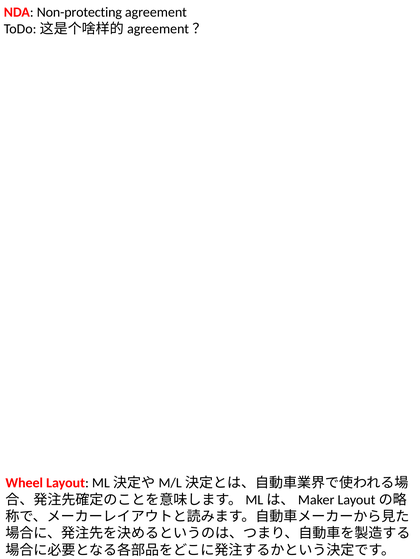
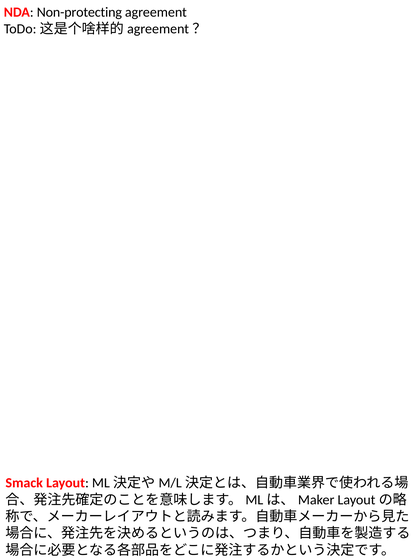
Wheel: Wheel -> Smack (24, 484)
